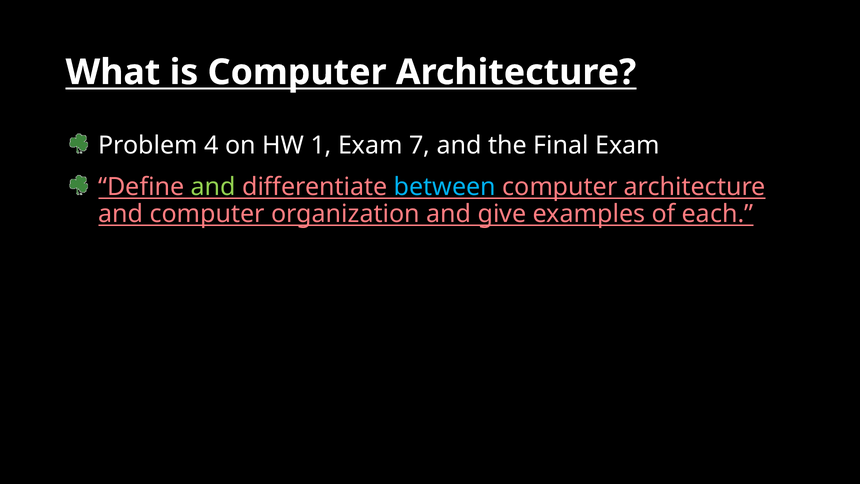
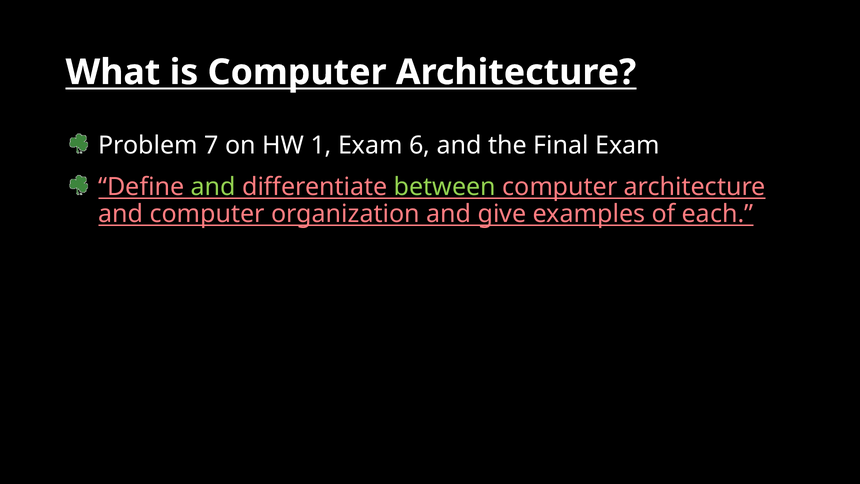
4: 4 -> 7 (211, 145)
7: 7 -> 6 (420, 145)
between colour: light blue -> light green (445, 187)
